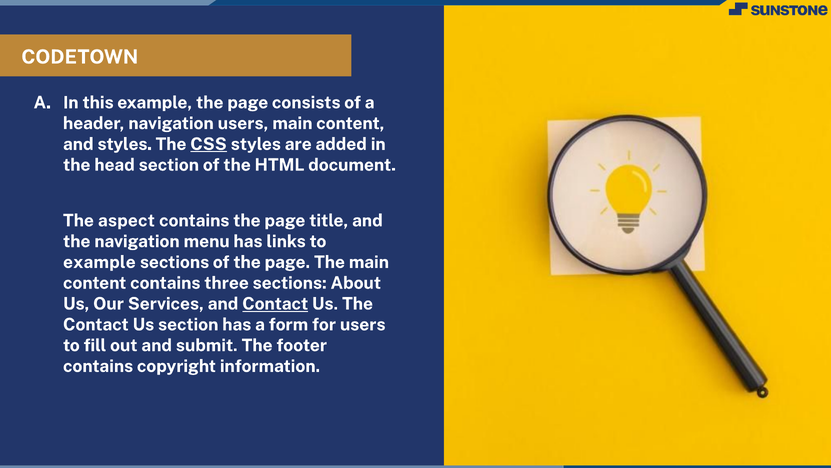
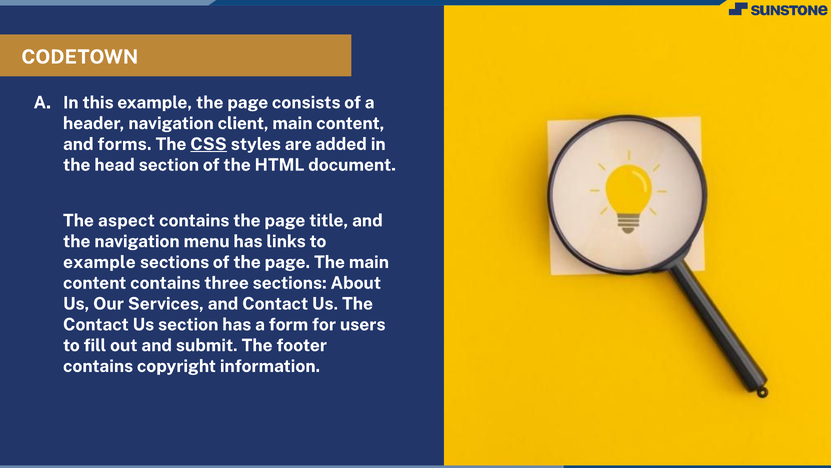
navigation users: users -> client (243, 123)
and styles: styles -> forms (125, 144)
Contact underline: present -> none (275, 303)
